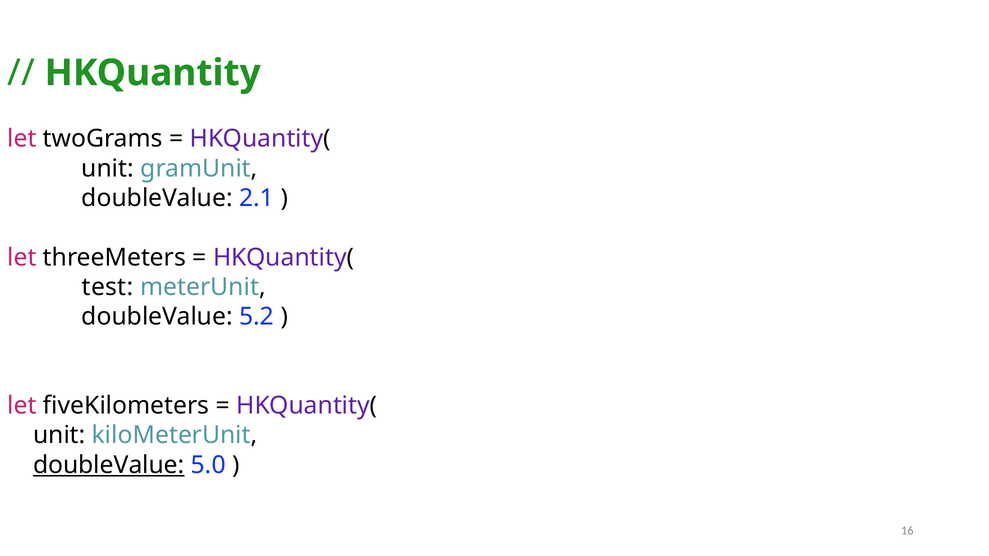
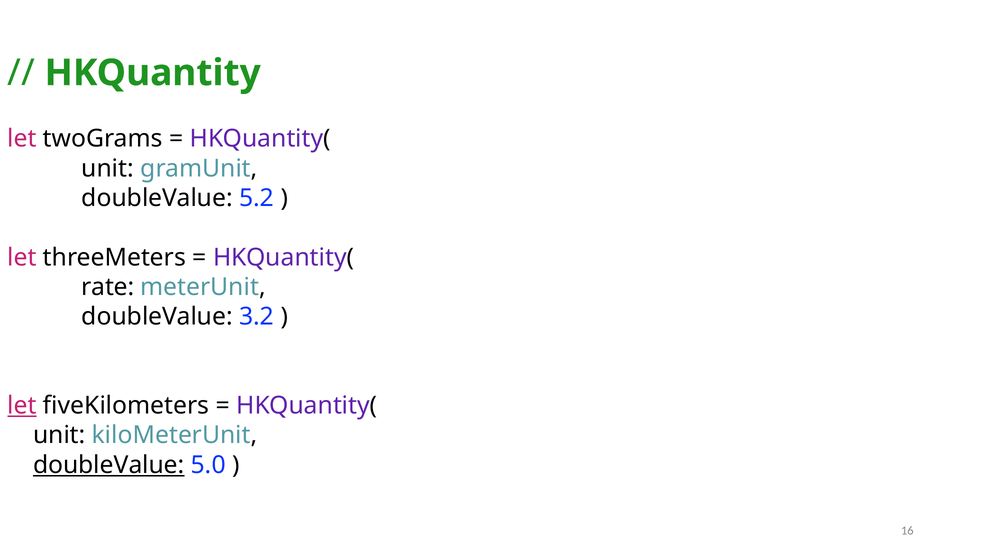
2.1: 2.1 -> 5.2 (257, 198)
test: test -> rate (108, 287)
5.2: 5.2 -> 3.2 (257, 317)
let underline: none -> present (22, 406)
